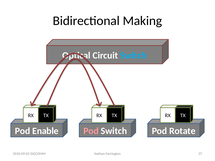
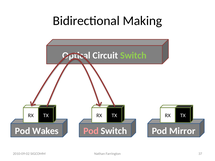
Switch colour: light blue -> light green (133, 55)
Enable: Enable -> Wakes (45, 131)
Rotate: Rotate -> Mirror (182, 131)
